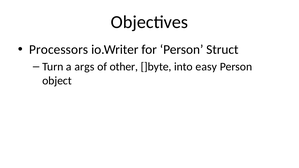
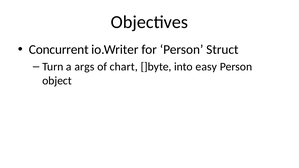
Processors: Processors -> Concurrent (59, 50)
other: other -> chart (124, 67)
